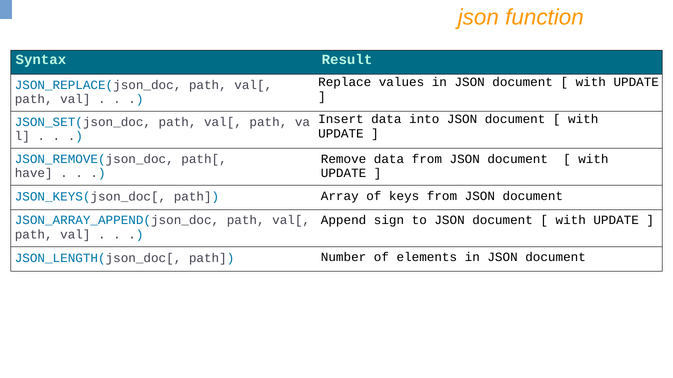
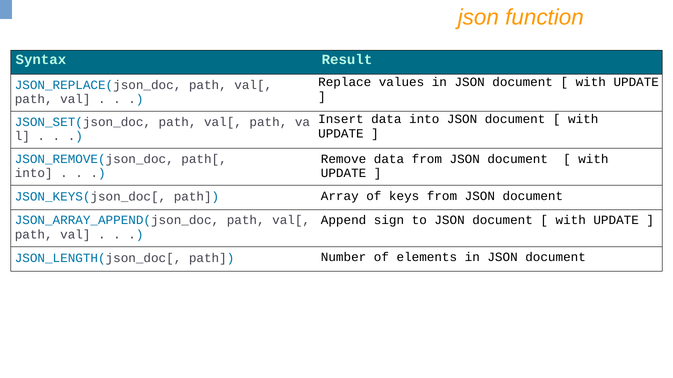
have: have -> into (34, 173)
